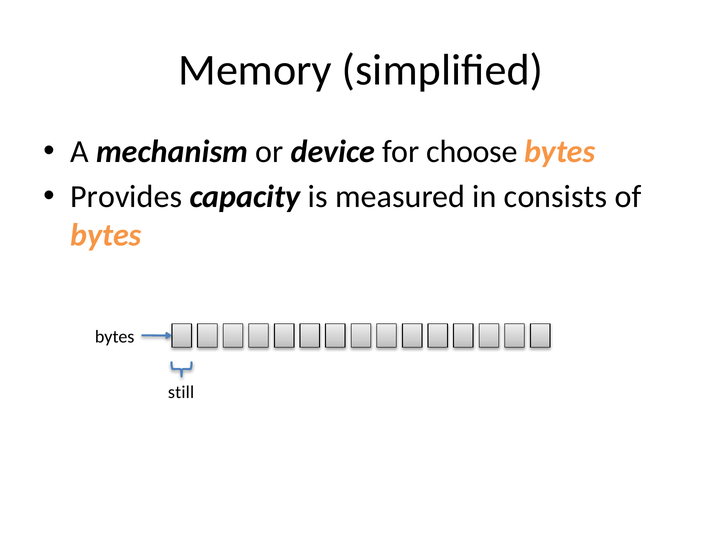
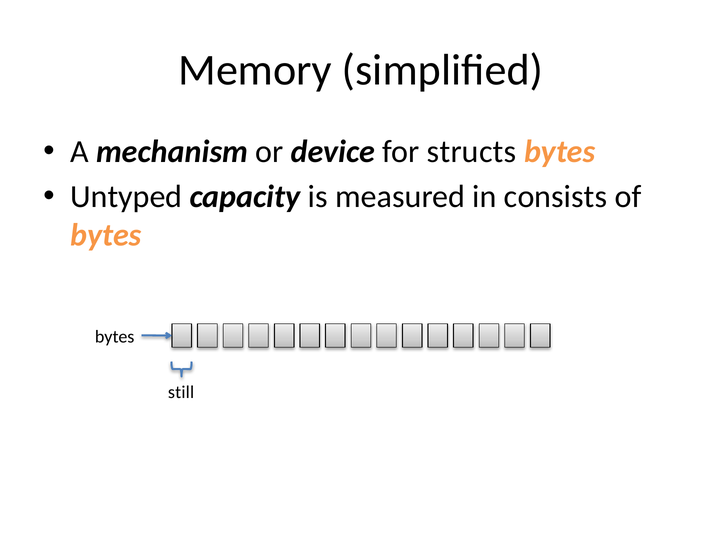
choose: choose -> structs (472, 151)
Provides: Provides -> Untyped (126, 196)
